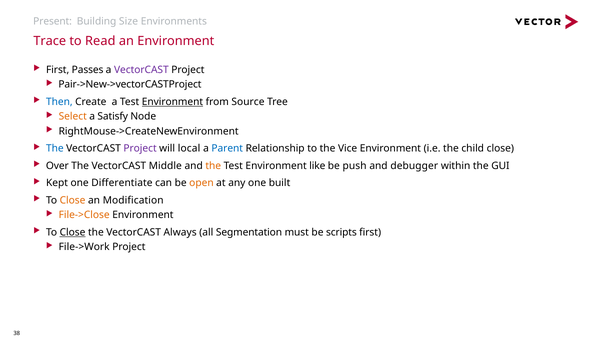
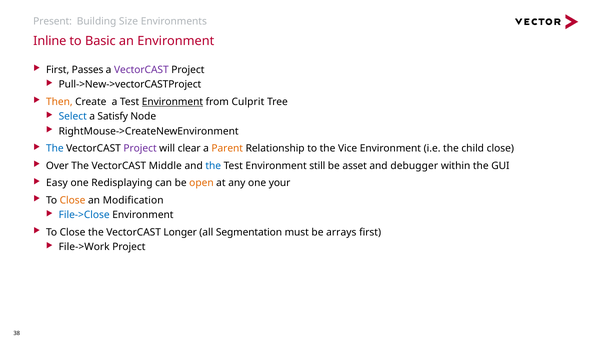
Trace: Trace -> Inline (50, 41)
Read: Read -> Basic (100, 41)
Pair->New->vectorCASTProject: Pair->New->vectorCASTProject -> Pull->New->vectorCASTProject (130, 85)
Then colour: blue -> orange (59, 102)
Source: Source -> Culprit (248, 102)
Select colour: orange -> blue (73, 117)
local: local -> clear (189, 149)
Parent colour: blue -> orange (227, 149)
the colour: orange -> blue (213, 166)
like: like -> still (317, 166)
push: push -> asset (355, 166)
Kept: Kept -> Easy (57, 183)
Differentiate: Differentiate -> Redisplaying (122, 183)
built: built -> your (280, 183)
File->Close colour: orange -> blue (84, 215)
Close underline: present -> none (73, 233)
Always: Always -> Longer (180, 233)
scripts: scripts -> arrays (341, 233)
